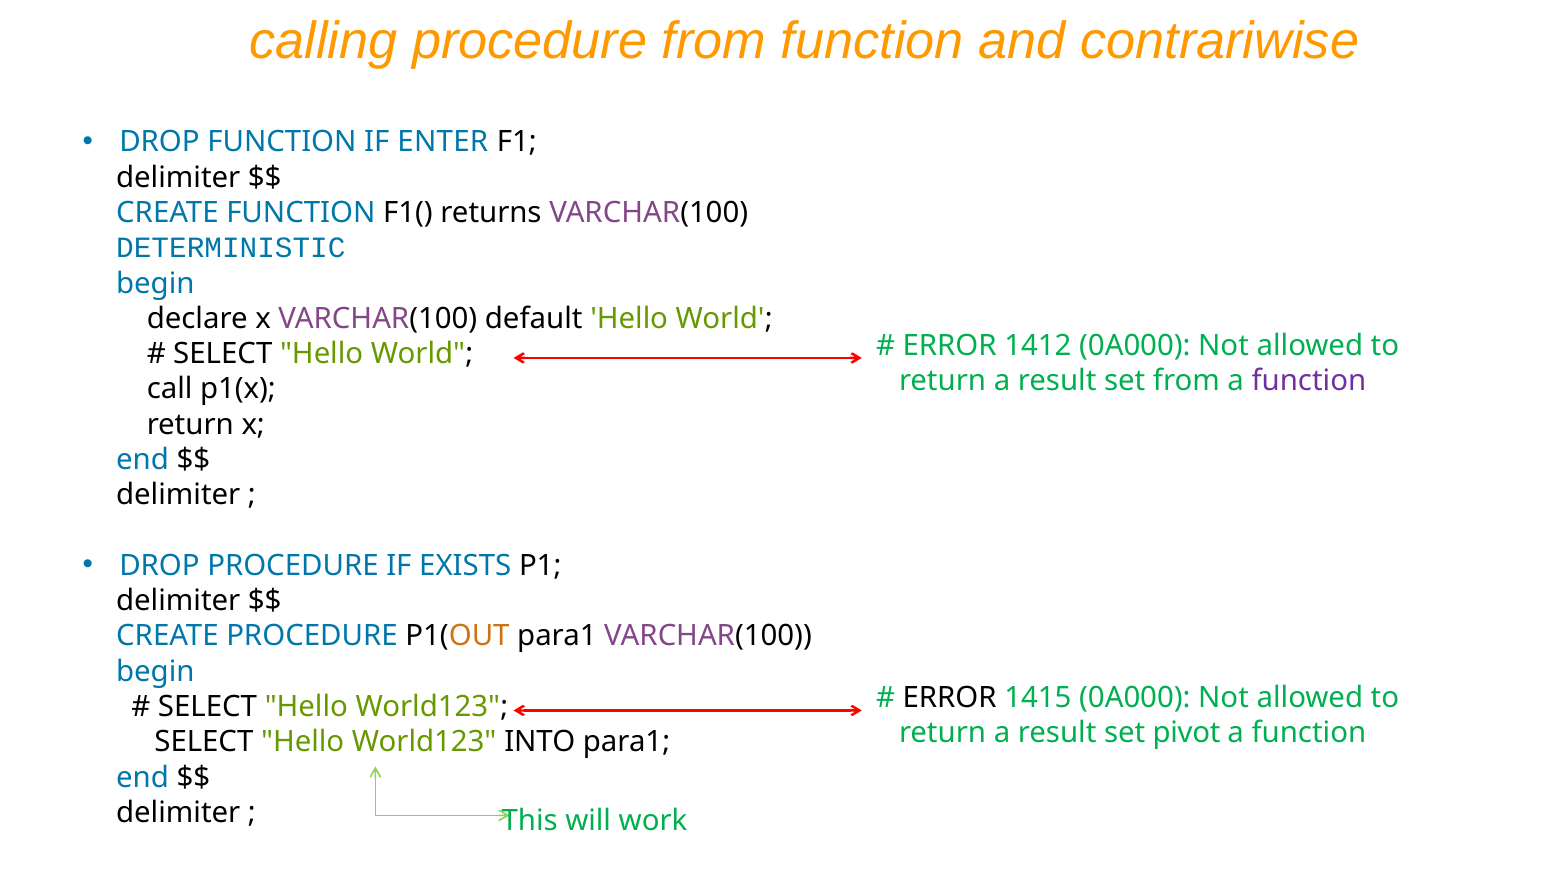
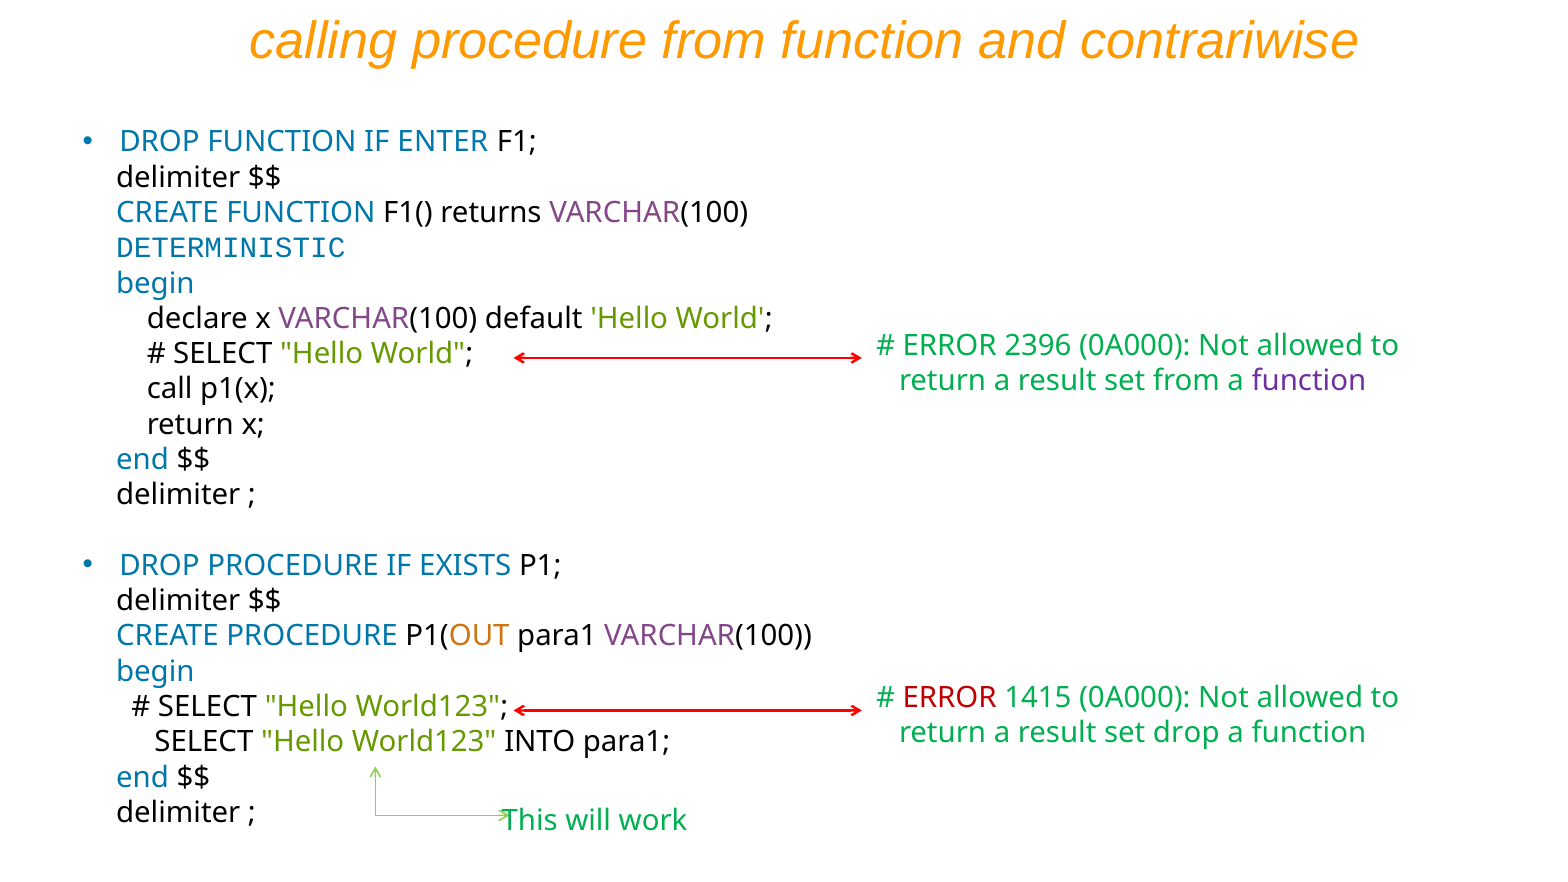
1412: 1412 -> 2396 (1038, 345)
ERROR colour: black -> red (950, 698)
set pivot: pivot -> drop (1186, 733)
